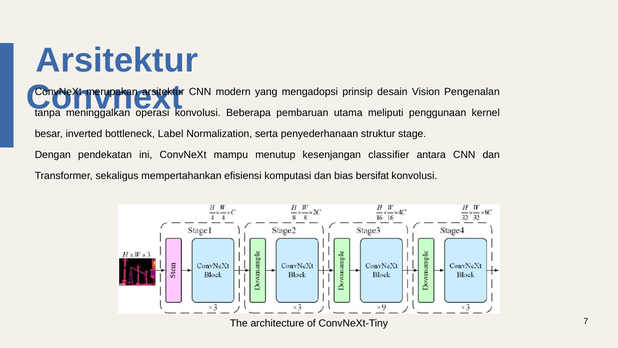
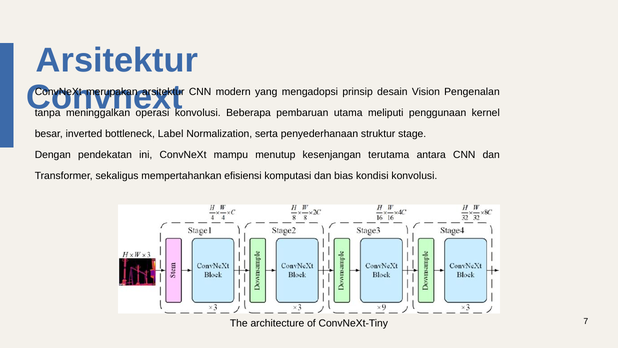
classifier: classifier -> terutama (389, 155)
bersifat: bersifat -> kondisi (372, 176)
